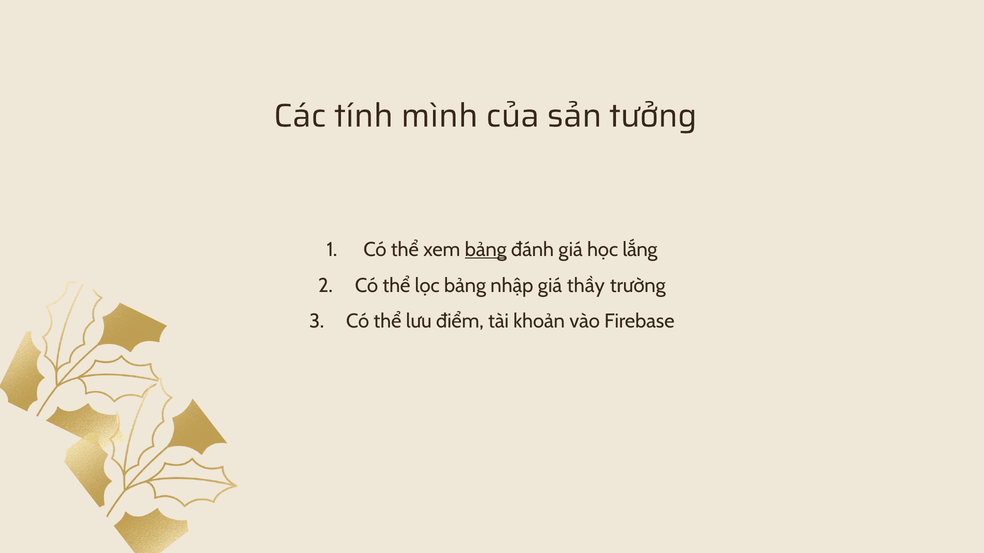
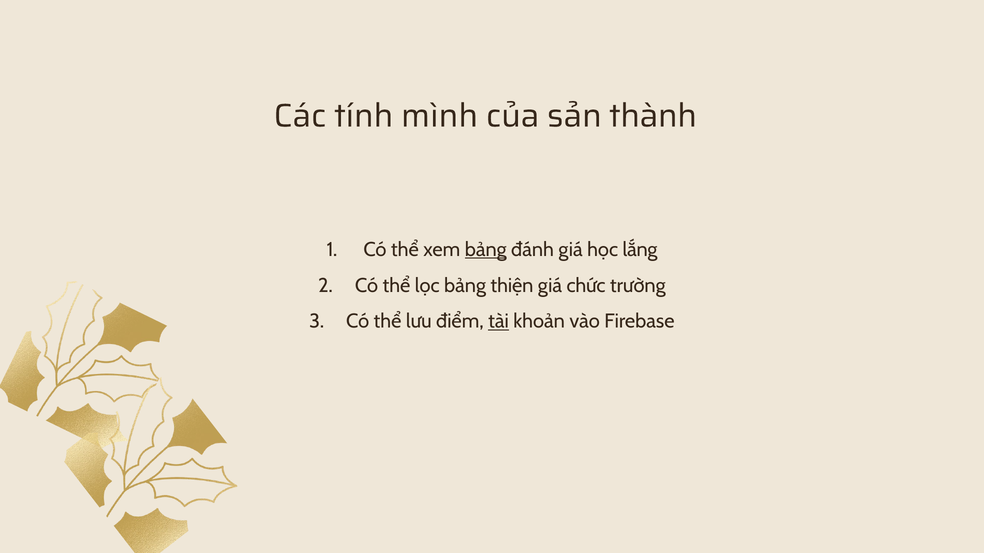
tưởng: tưởng -> thành (653, 116)
nhập: nhập -> thiện (512, 286)
thầy: thầy -> chức (586, 286)
tài underline: none -> present (498, 322)
